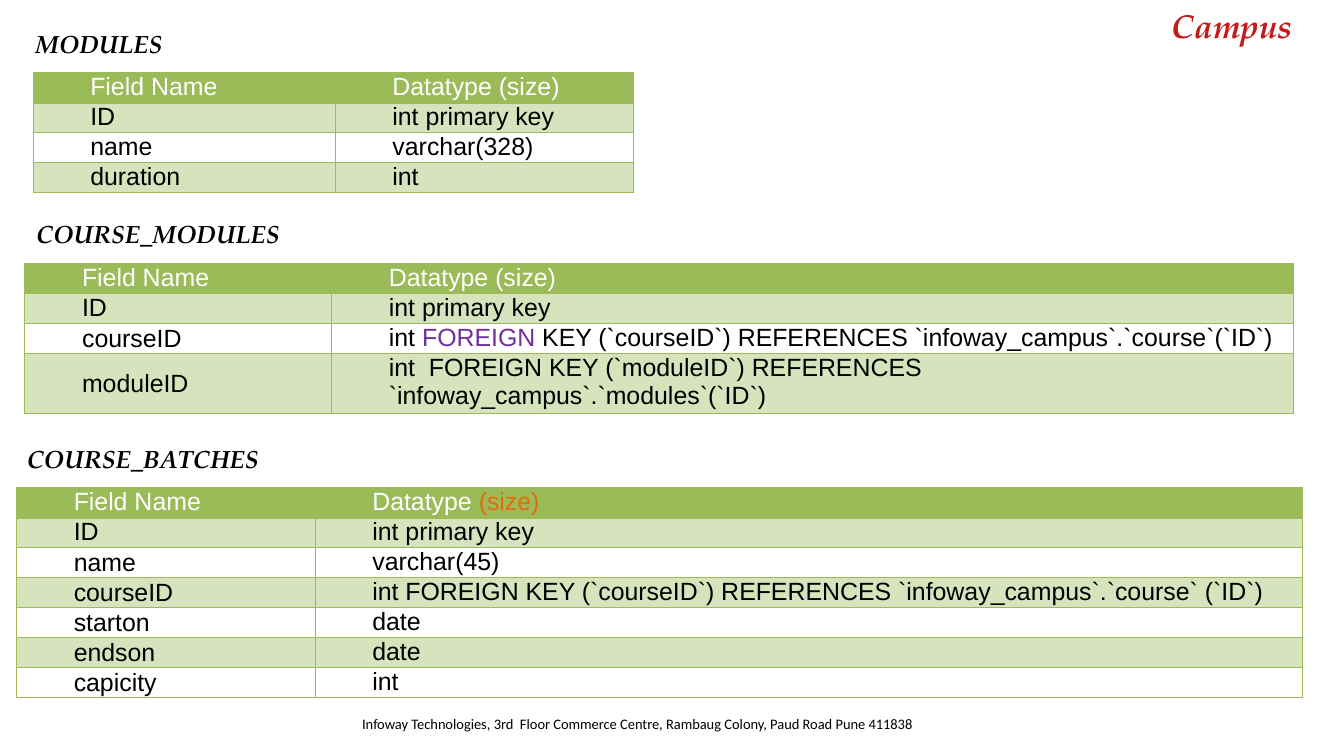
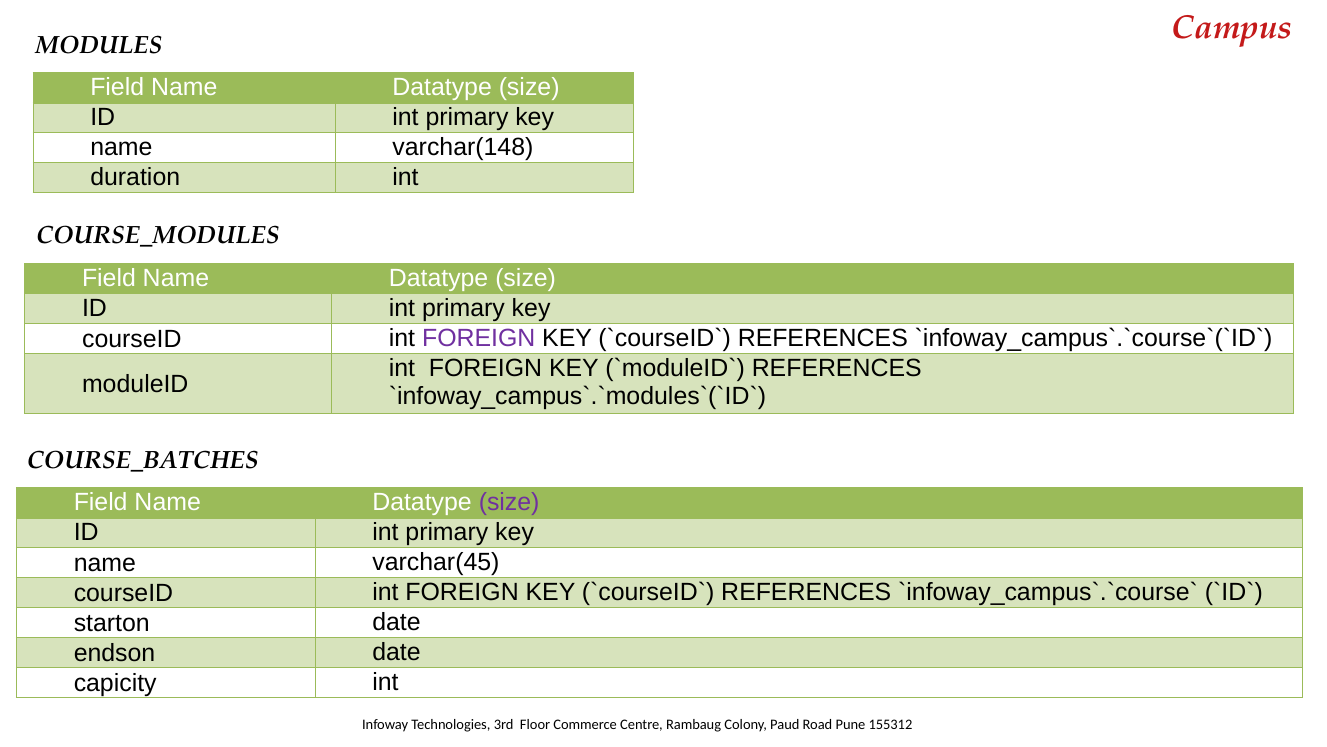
varchar(328: varchar(328 -> varchar(148 (463, 147)
size colour: orange -> purple (509, 502)
411838: 411838 -> 155312 (890, 725)
